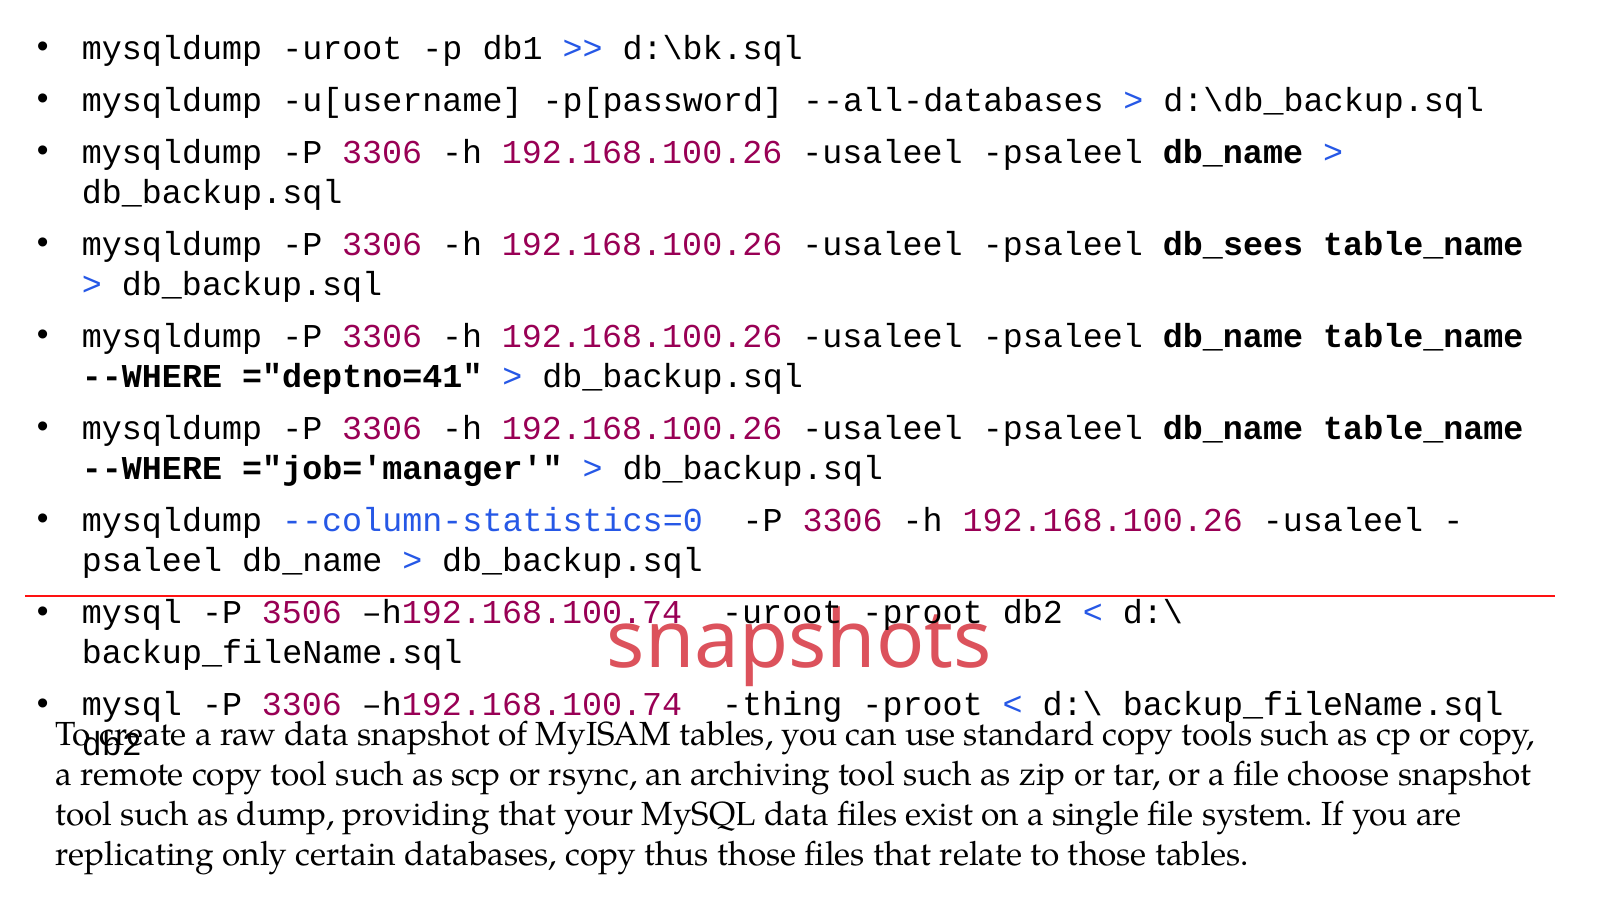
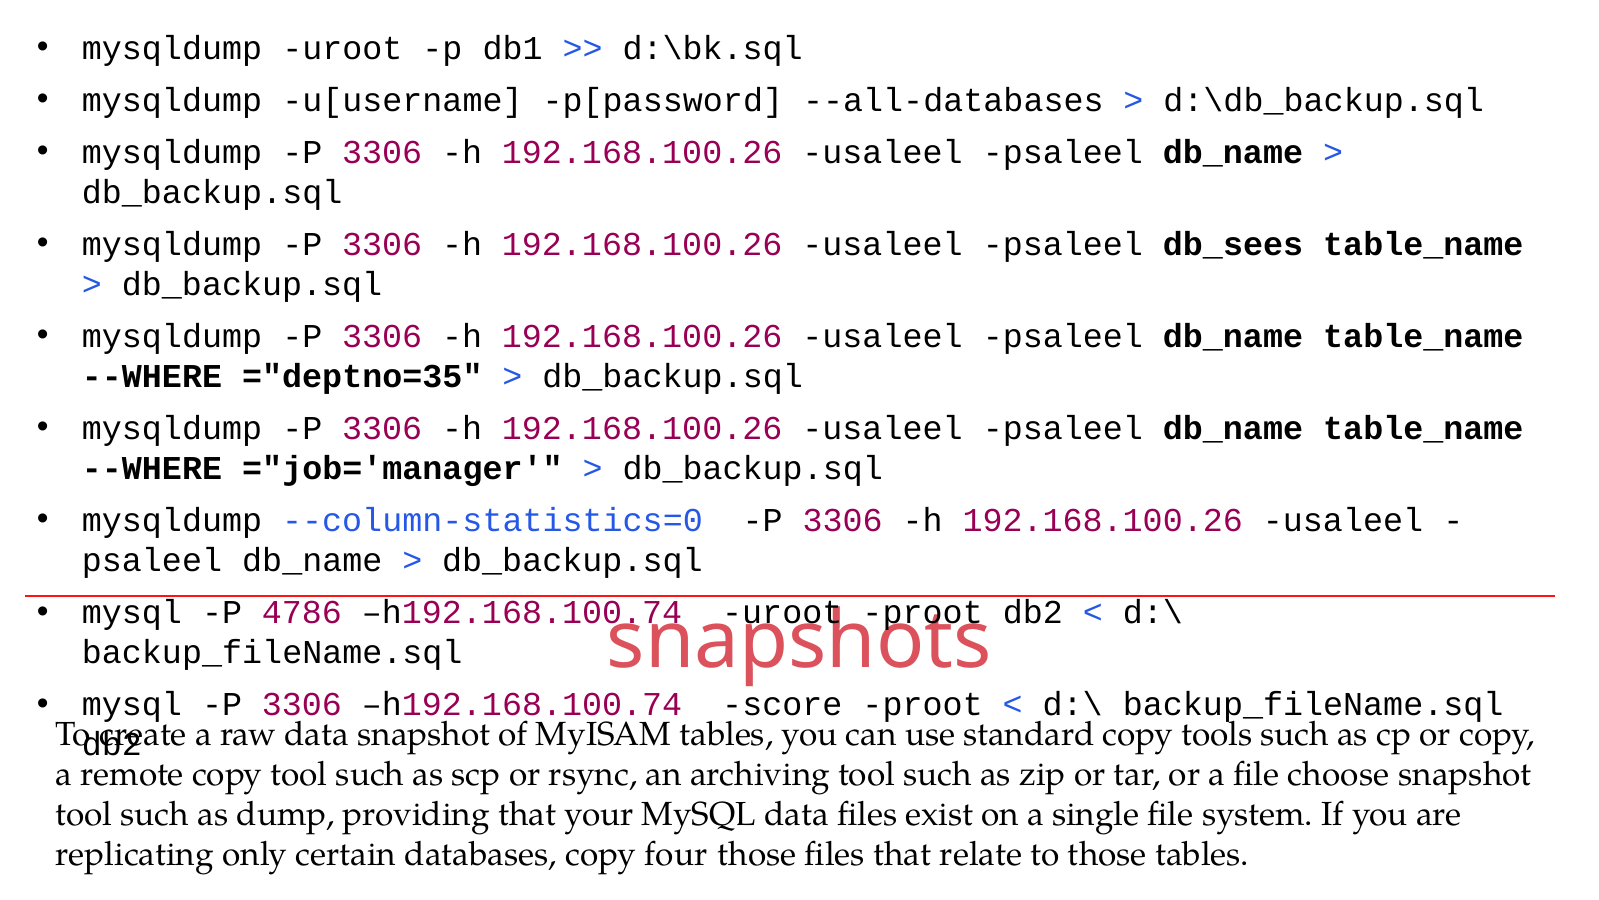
="deptno=41: ="deptno=41 -> ="deptno=35 (362, 377)
3506: 3506 -> 4786 (302, 613)
thing: thing -> score (782, 704)
thus: thus -> four (676, 854)
